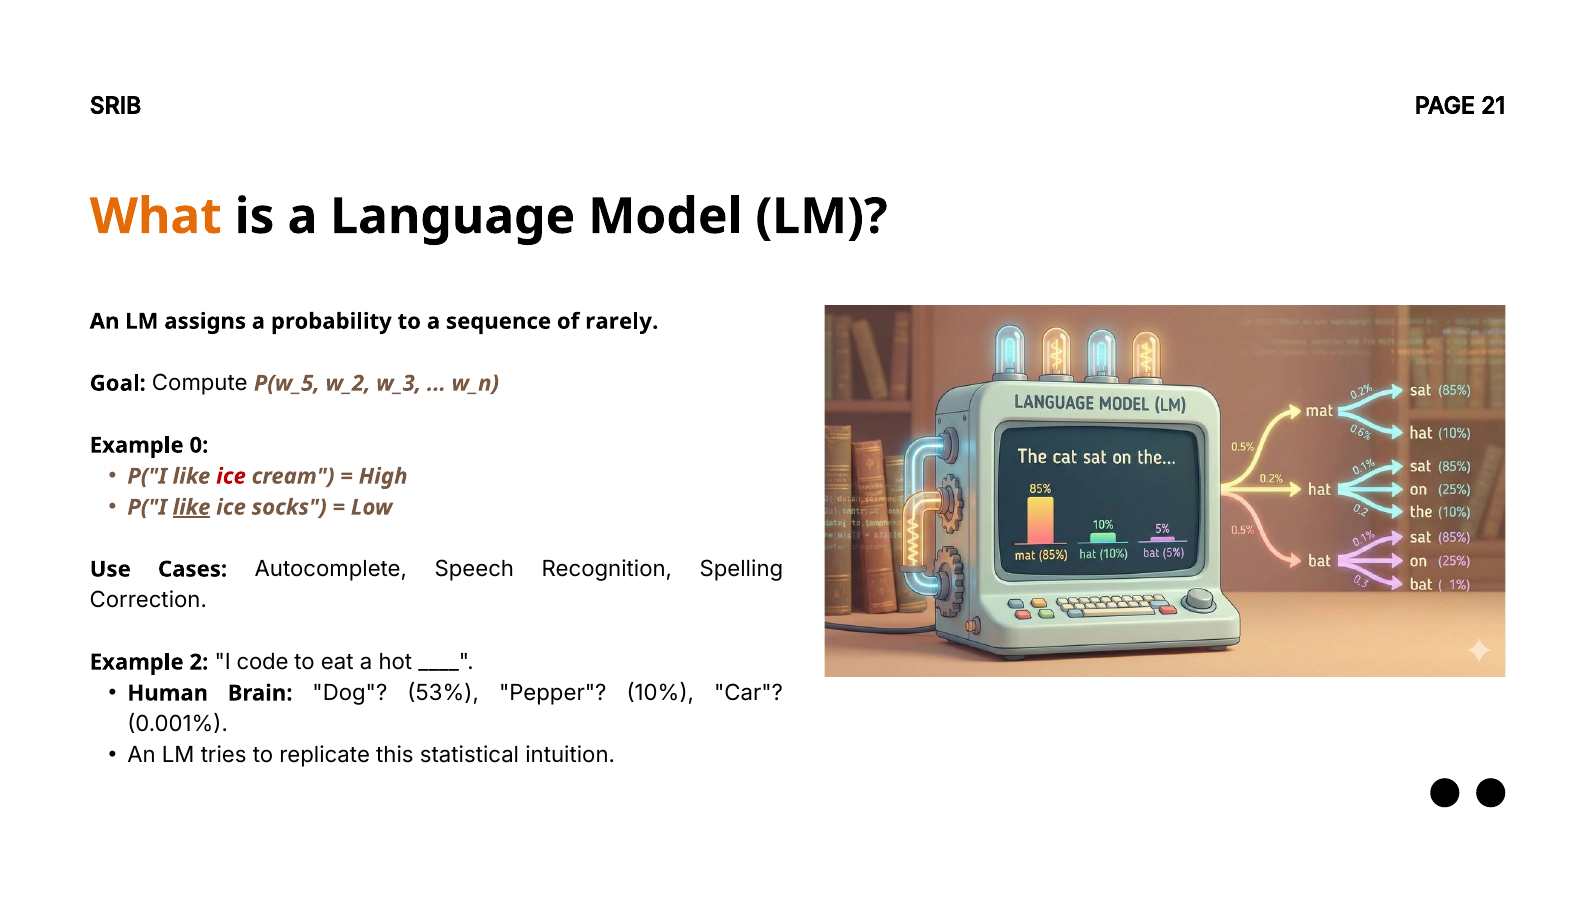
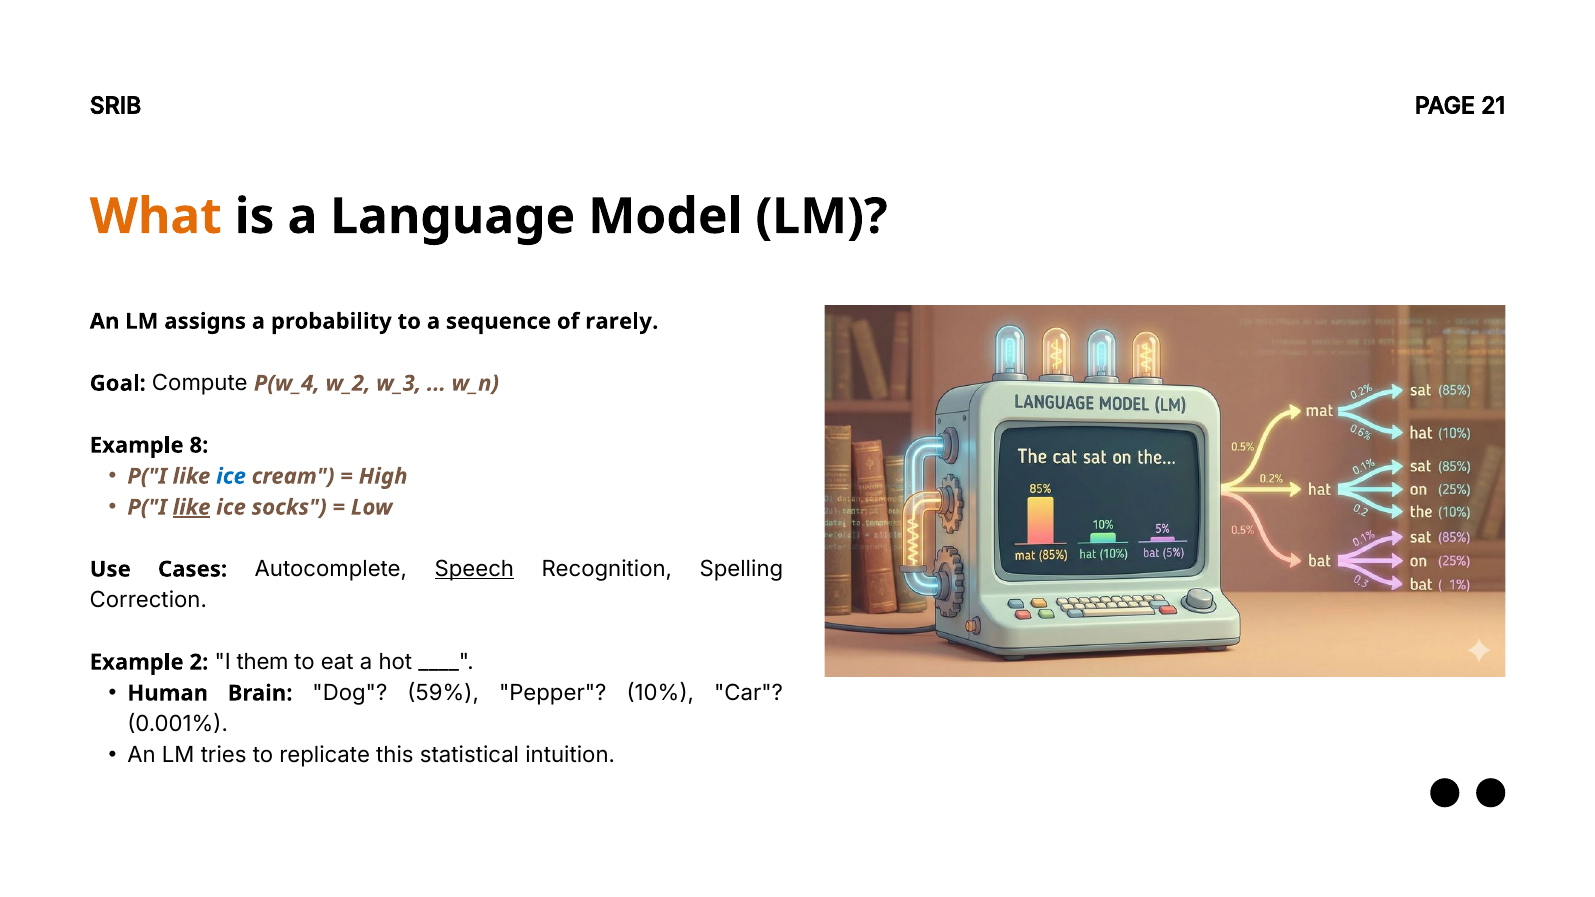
P(w_5: P(w_5 -> P(w_4 (287, 383)
0: 0 -> 8 (199, 445)
ice colour: red -> blue (231, 476)
Speech underline: none -> present (474, 569)
code: code -> them (263, 662)
53%: 53% -> 59% (443, 693)
